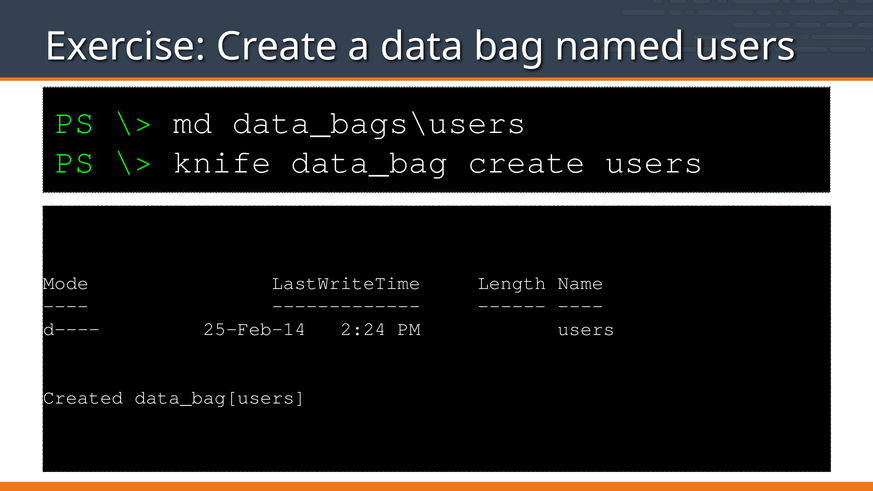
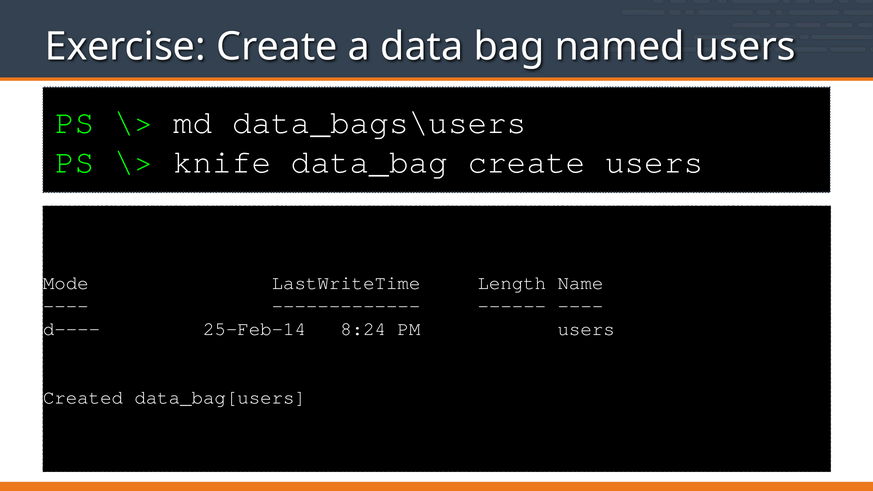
2:24: 2:24 -> 8:24 (363, 329)
